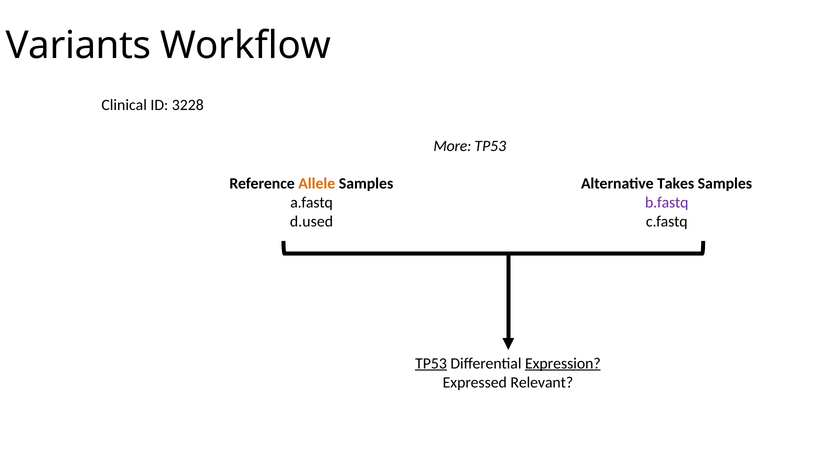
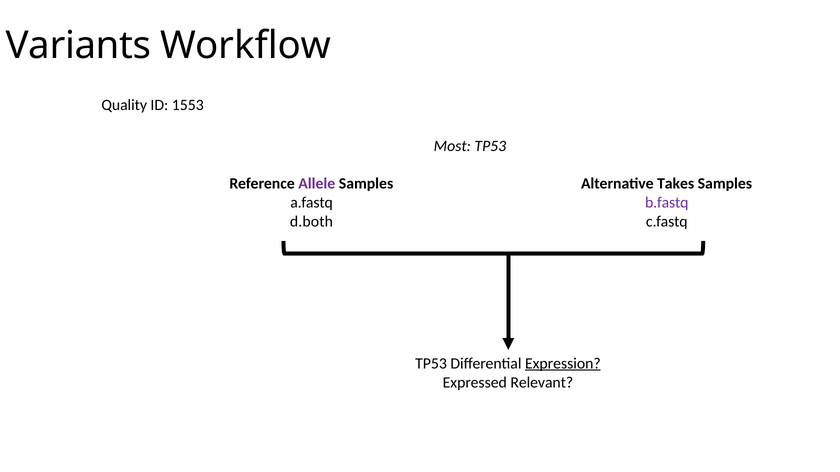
Clinical: Clinical -> Quality (124, 105)
3228: 3228 -> 1553 (188, 105)
More: More -> Most (452, 146)
Allele colour: orange -> purple (317, 184)
d.used: d.used -> d.both (311, 222)
TP53 underline: present -> none (431, 364)
